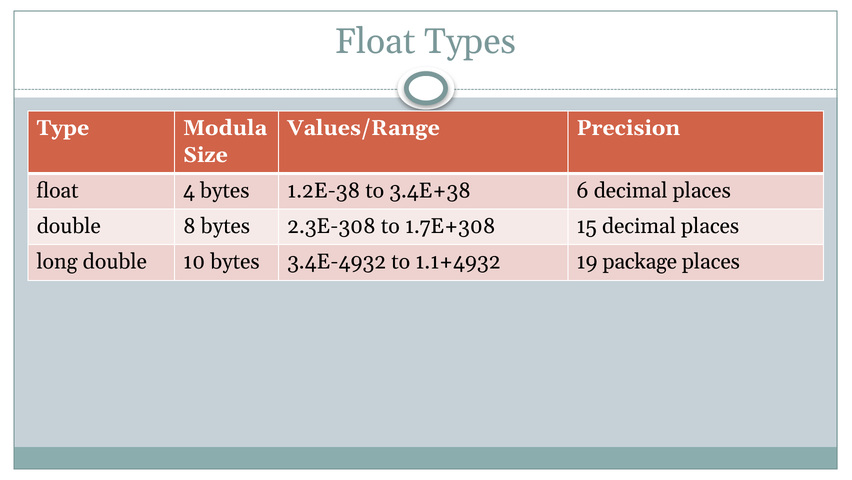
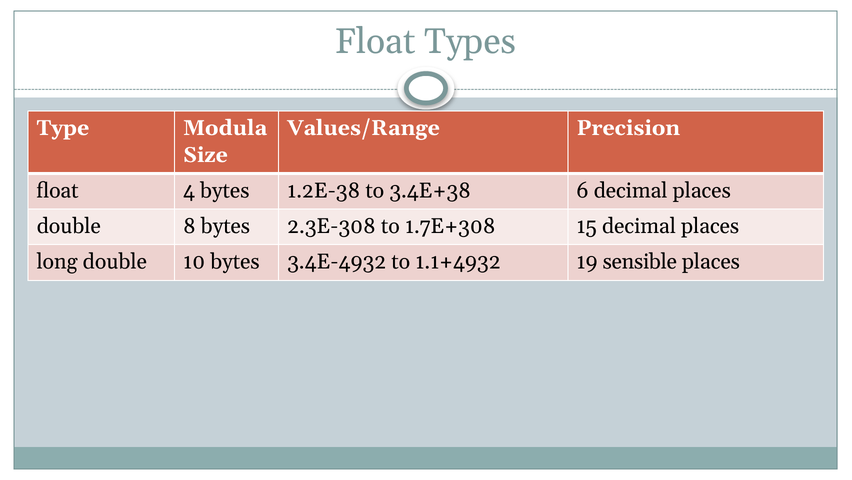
package: package -> sensible (640, 261)
